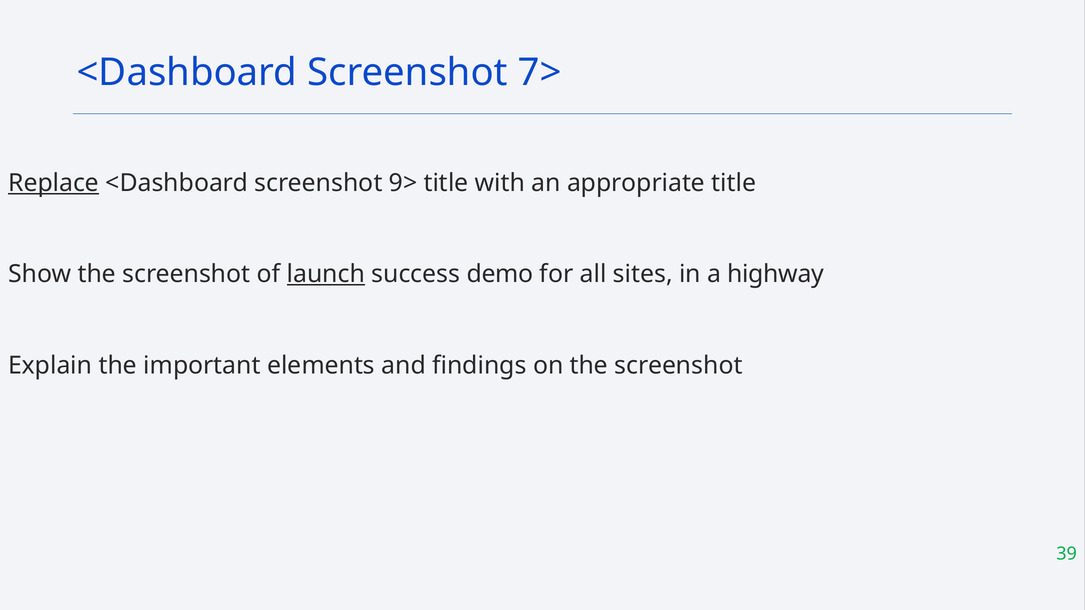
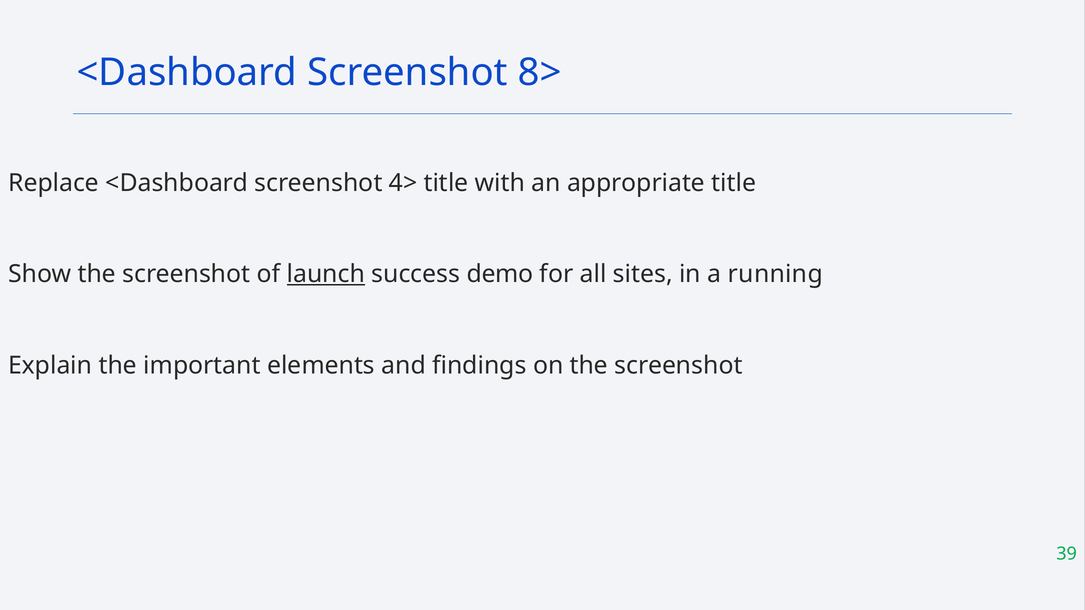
7>: 7> -> 8> (540, 72)
Replace underline: present -> none (54, 183)
9>: 9> -> 4> (403, 183)
highway: highway -> running (775, 274)
